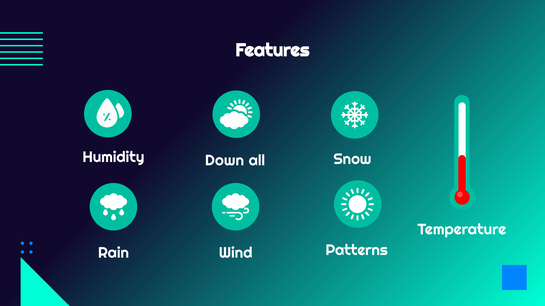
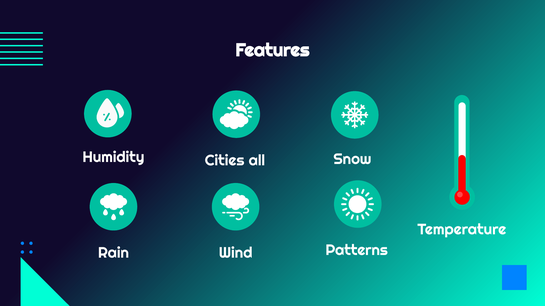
Down: Down -> Cities (225, 161)
